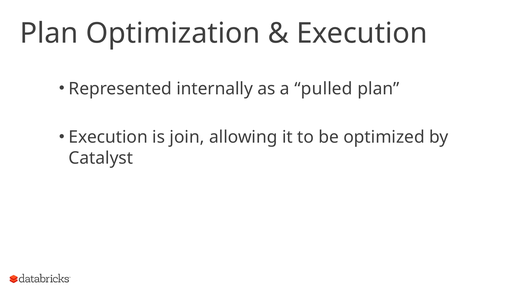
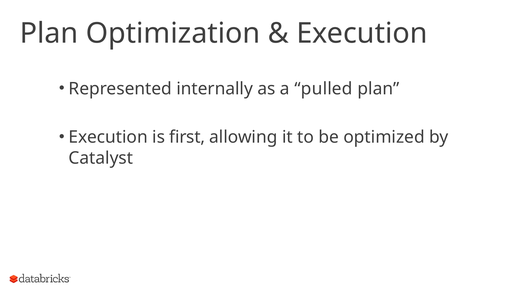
join: join -> first (187, 137)
